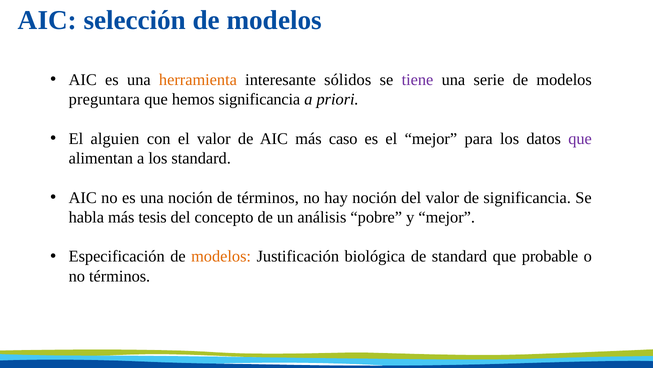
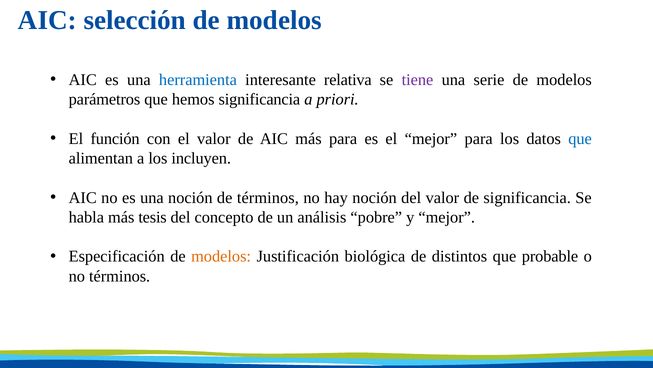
herramienta colour: orange -> blue (198, 80)
sólidos: sólidos -> relativa (348, 80)
preguntara: preguntara -> parámetros (104, 99)
alguien: alguien -> función (115, 139)
más caso: caso -> para (343, 139)
que colour: purple -> blue (580, 139)
los standard: standard -> incluyen (201, 158)
de standard: standard -> distintos (459, 256)
